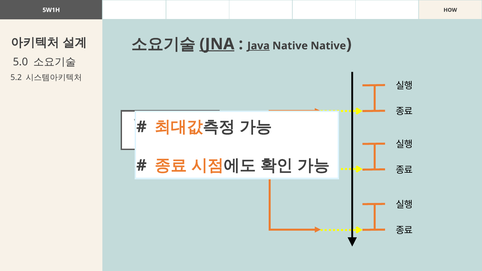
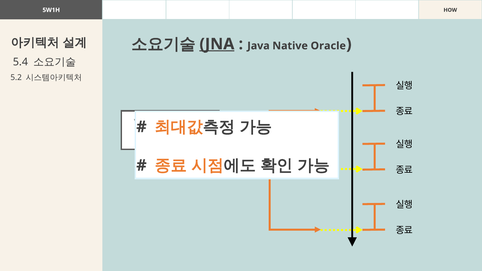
Java underline: present -> none (258, 46)
Native Native: Native -> Oracle (328, 46)
5.0: 5.0 -> 5.4 (20, 62)
